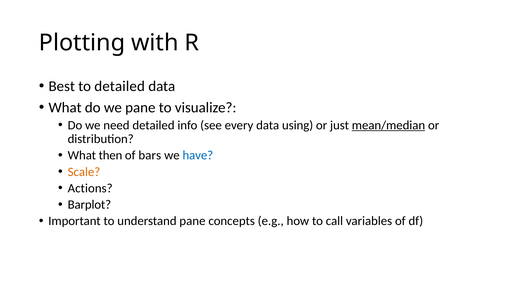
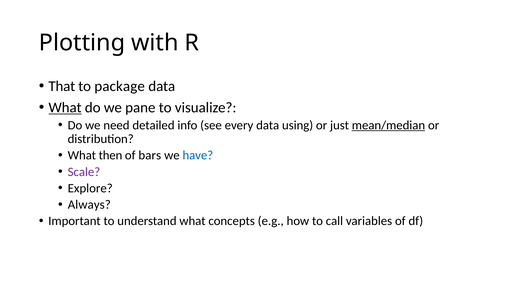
Best: Best -> That (62, 86)
to detailed: detailed -> package (120, 86)
What underline: none -> present (65, 108)
Scale colour: orange -> purple (84, 172)
Actions: Actions -> Explore (90, 189)
Barplot: Barplot -> Always (89, 205)
understand pane: pane -> what (192, 221)
